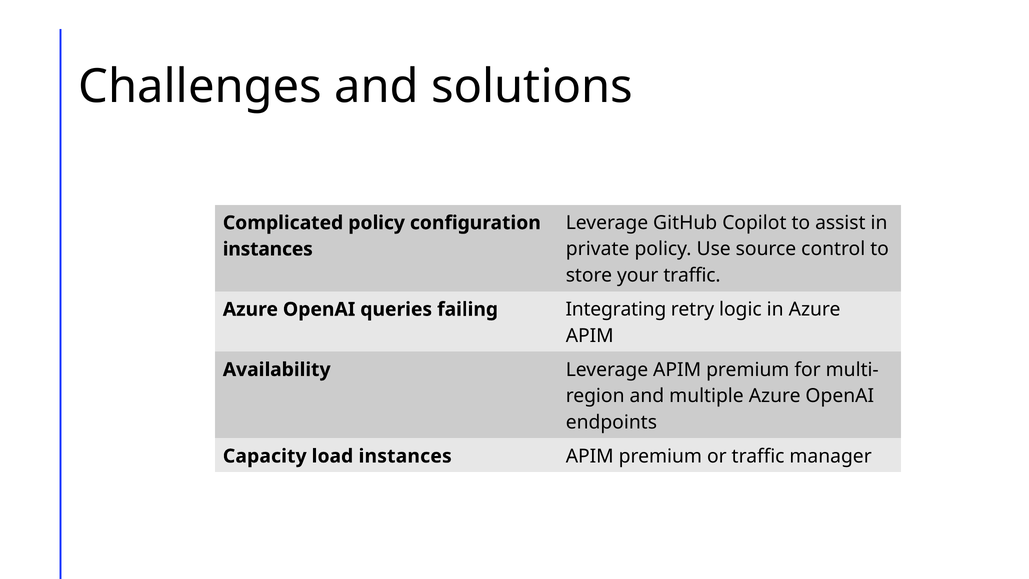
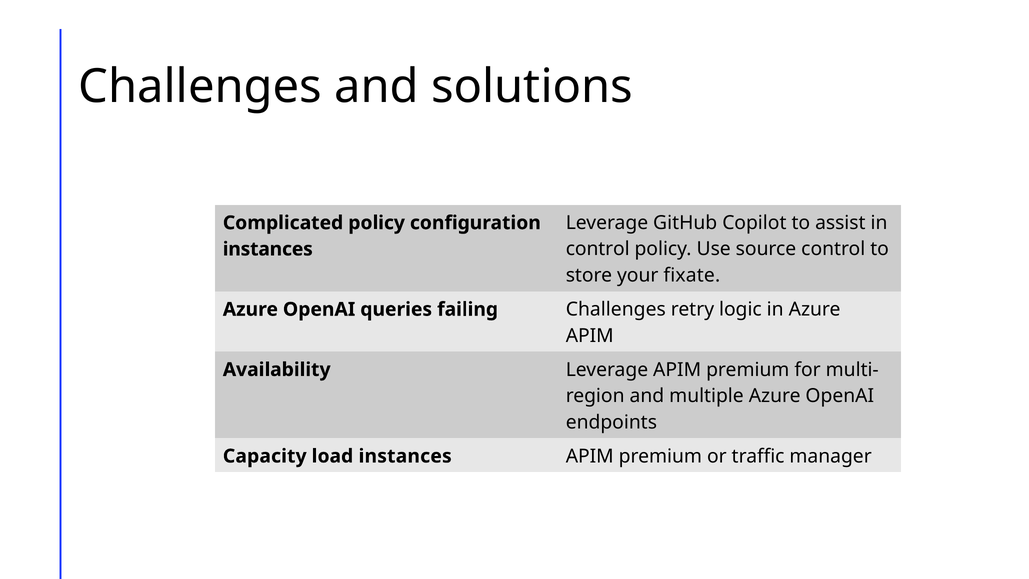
private: private -> control (598, 249)
your traffic: traffic -> fixate (692, 275)
failing Integrating: Integrating -> Challenges (616, 309)
